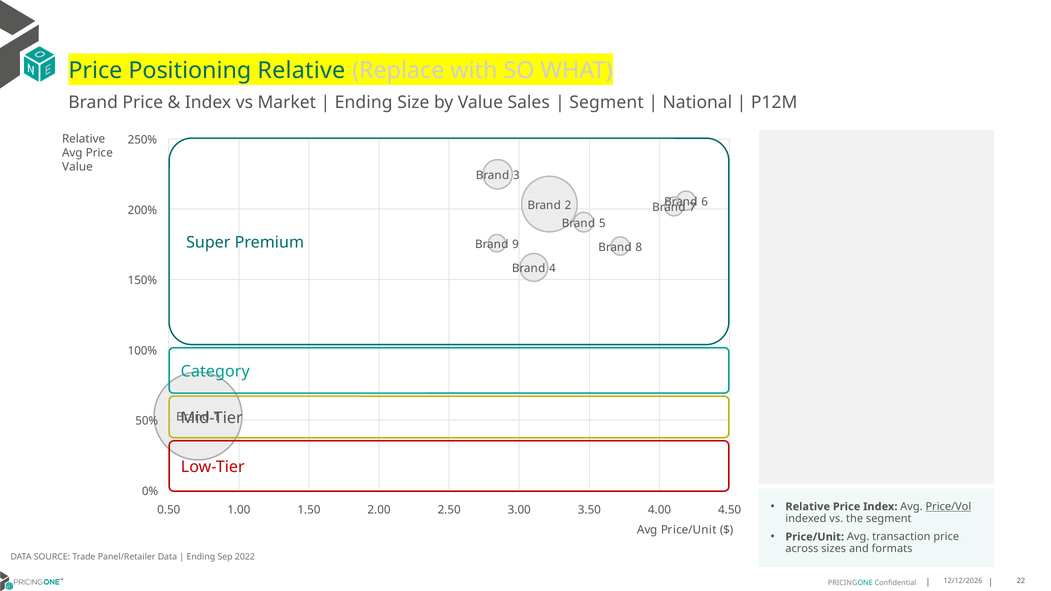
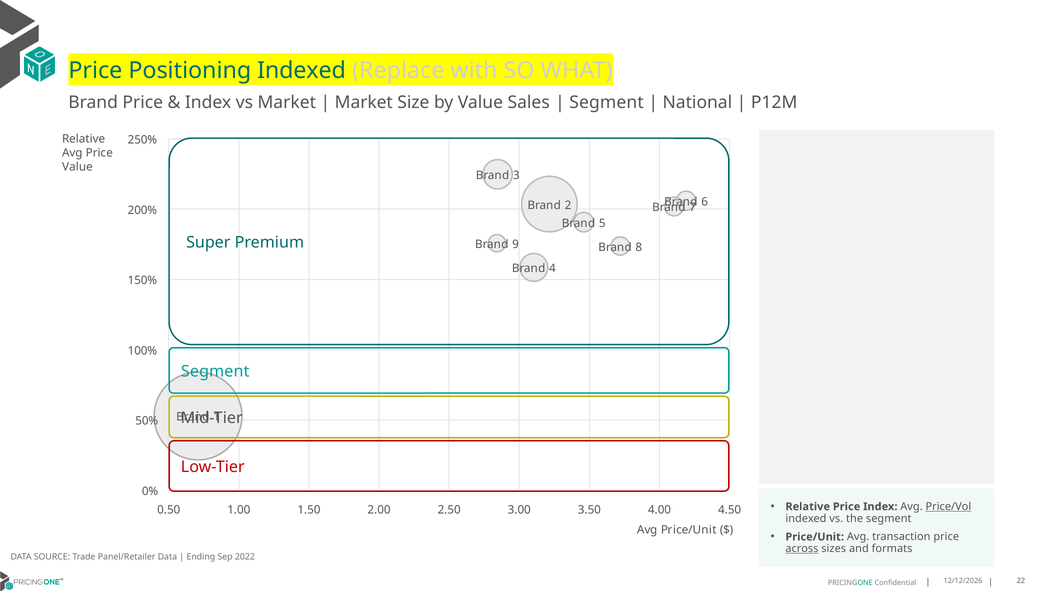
Positioning Relative: Relative -> Indexed (302, 71)
Ending: Ending -> Market (364, 102)
Category: Category -> Segment (215, 372)
across underline: none -> present (802, 549)
